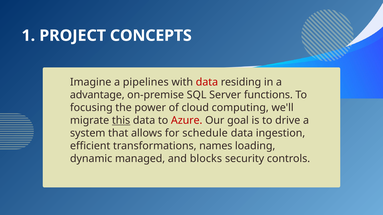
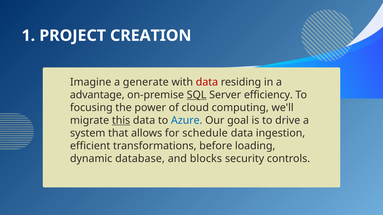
CONCEPTS: CONCEPTS -> CREATION (151, 36)
pipelines: pipelines -> generate (146, 82)
SQL underline: none -> present (197, 95)
functions: functions -> efficiency (268, 95)
Azure colour: red -> blue (187, 121)
names: names -> before (216, 146)
managed: managed -> database (140, 159)
